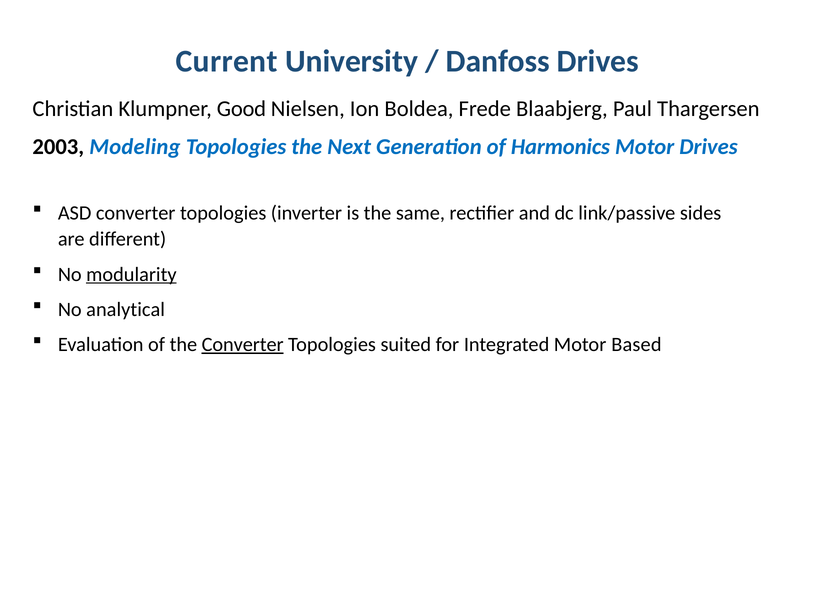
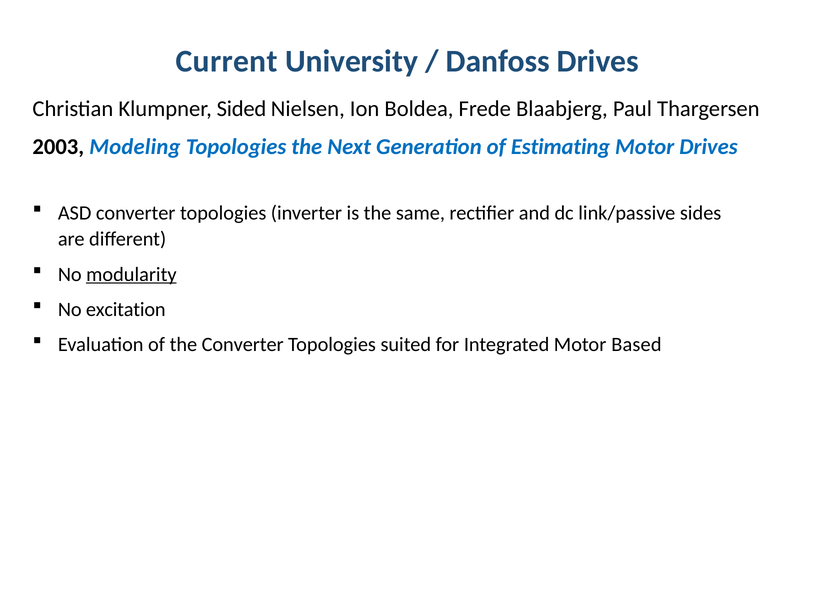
Good: Good -> Sided (241, 109)
Harmonics: Harmonics -> Estimating (561, 147)
analytical: analytical -> excitation (126, 309)
Converter underline: present -> none (243, 344)
